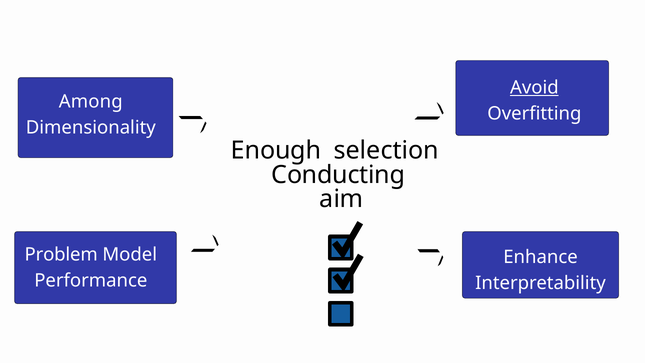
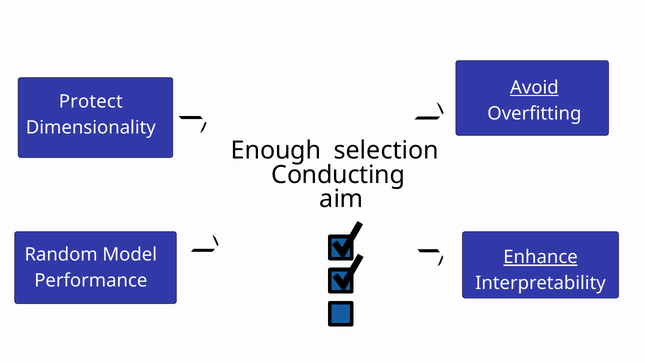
Among: Among -> Protect (91, 102)
Problem: Problem -> Random (61, 254)
Enhance underline: none -> present (541, 257)
